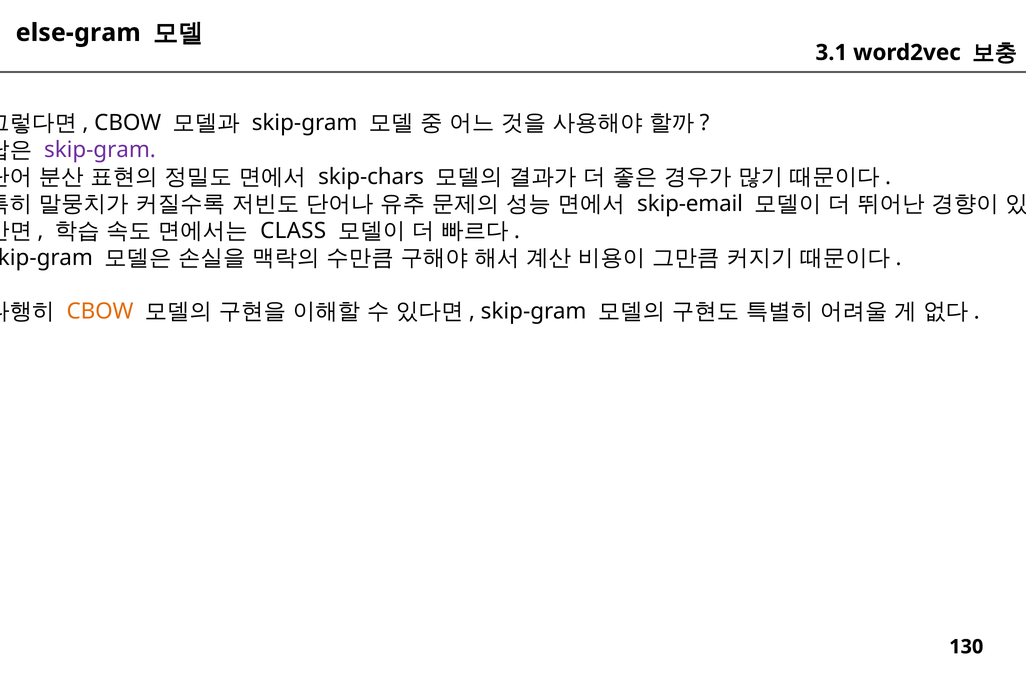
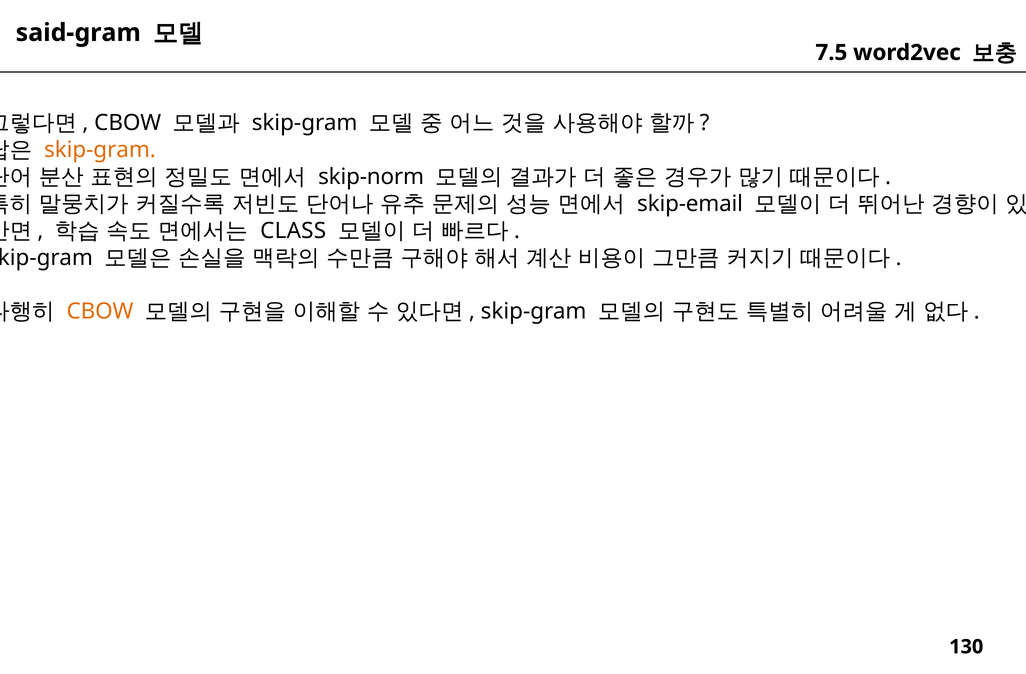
else-gram: else-gram -> said-gram (78, 33)
3.1: 3.1 -> 7.5 (831, 53)
skip-gram colour: purple -> orange (100, 150)
skip-chars: skip-chars -> skip-norm (371, 177)
